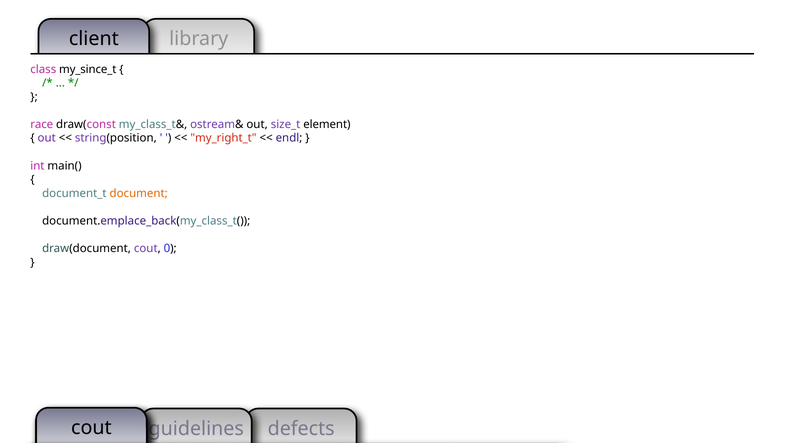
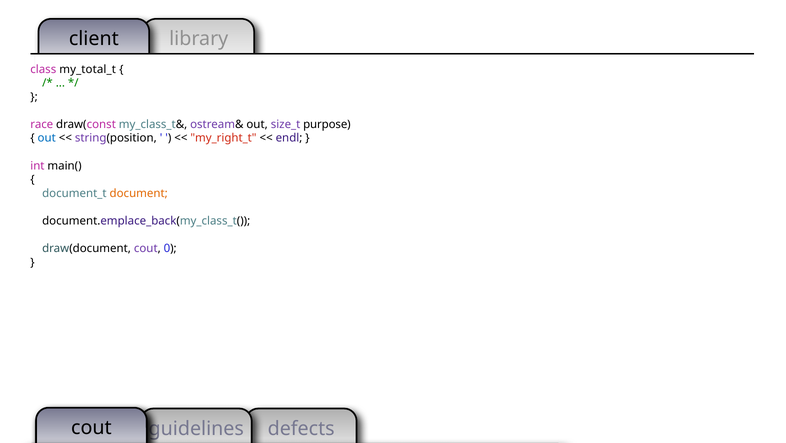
my_since_t: my_since_t -> my_total_t (88, 69)
element: element -> purpose (327, 124)
out colour: purple -> blue (47, 138)
